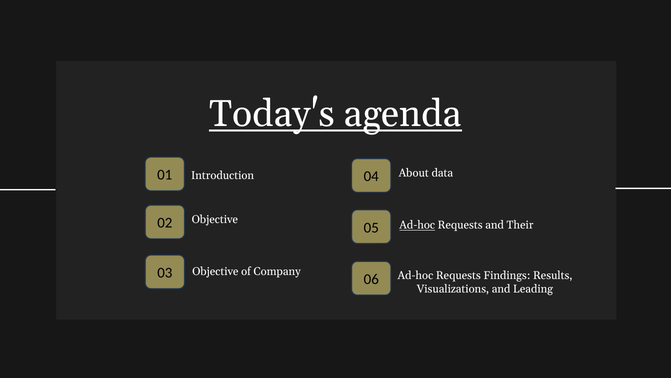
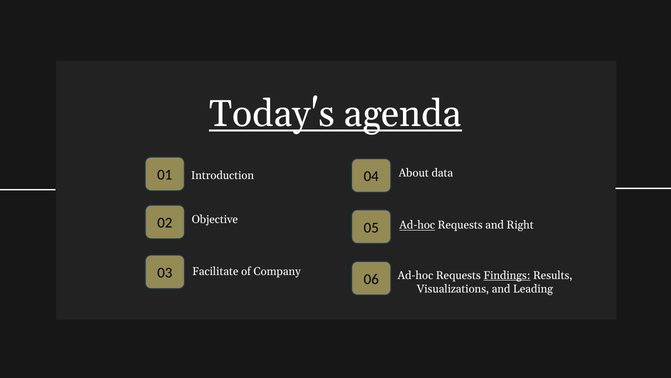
Their: Their -> Right (520, 225)
03 Objective: Objective -> Facilitate (215, 271)
Findings underline: none -> present (507, 275)
